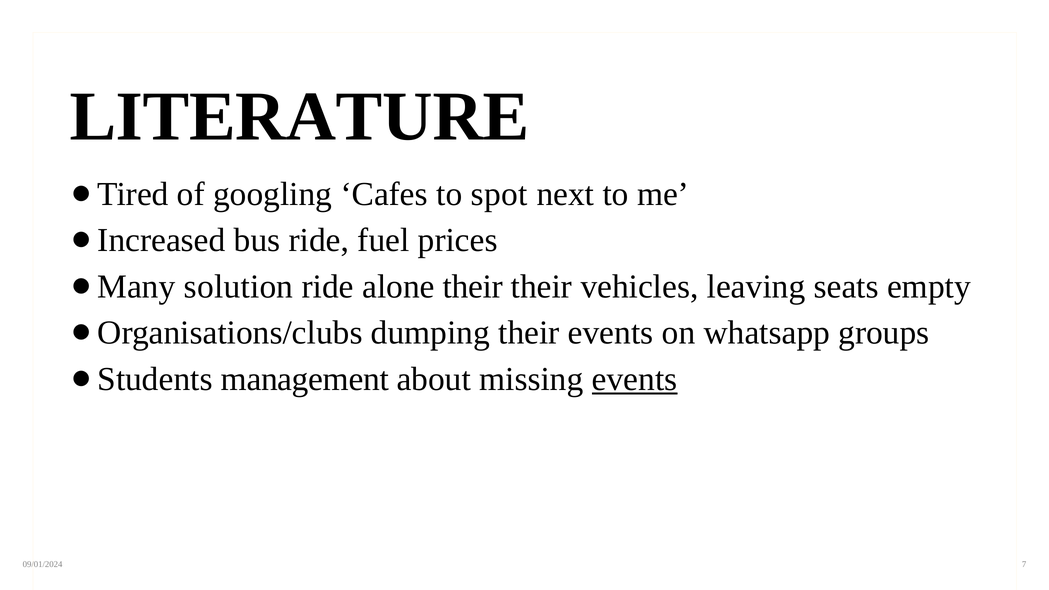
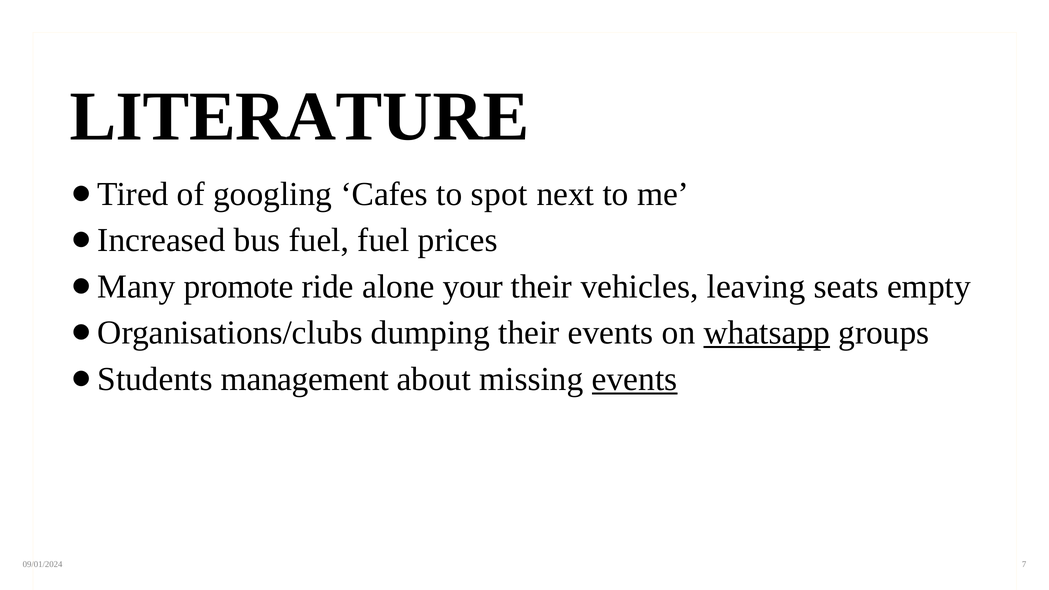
bus ride: ride -> fuel (319, 240)
solution: solution -> promote (239, 287)
alone their: their -> your (473, 287)
whatsapp underline: none -> present (767, 333)
